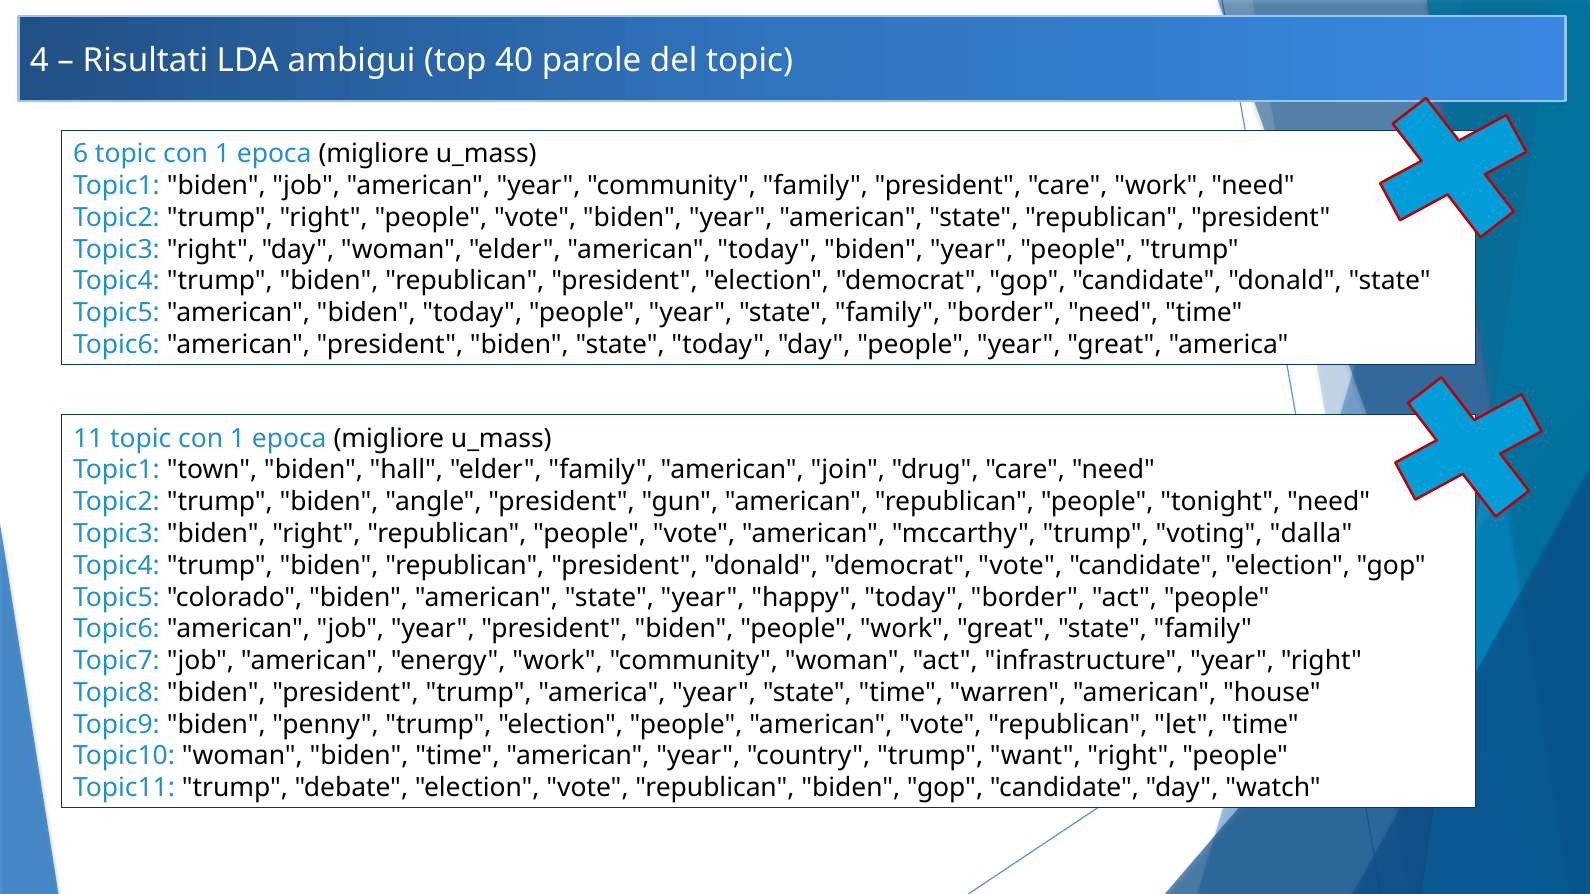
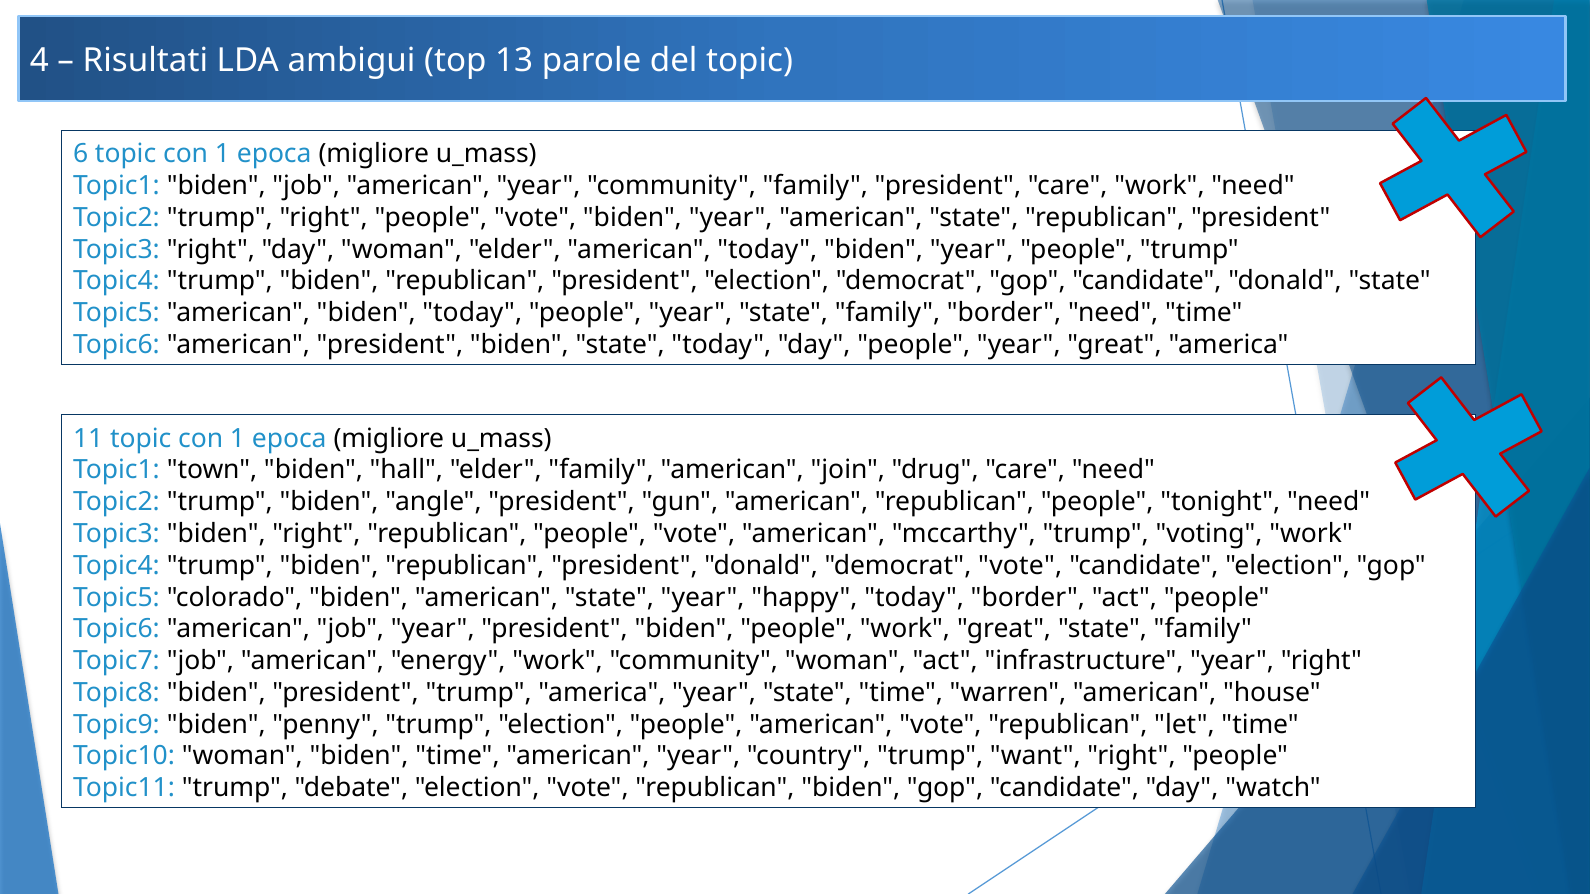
40: 40 -> 13 (514, 61)
voting dalla: dalla -> work (1311, 534)
